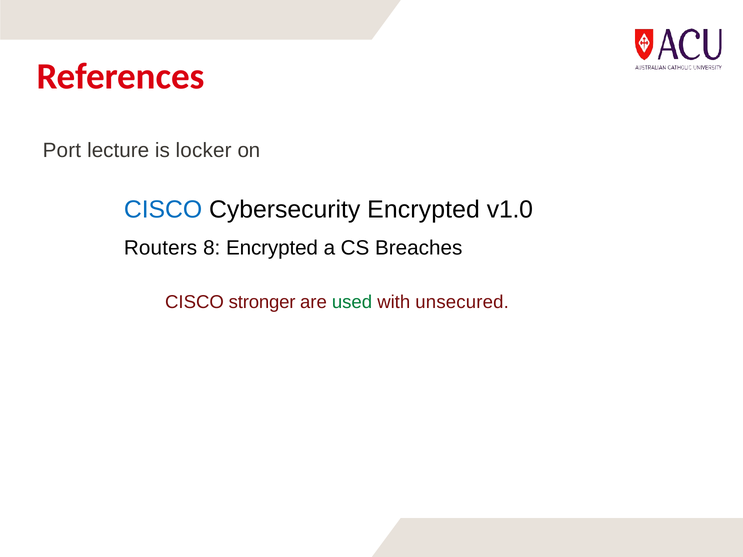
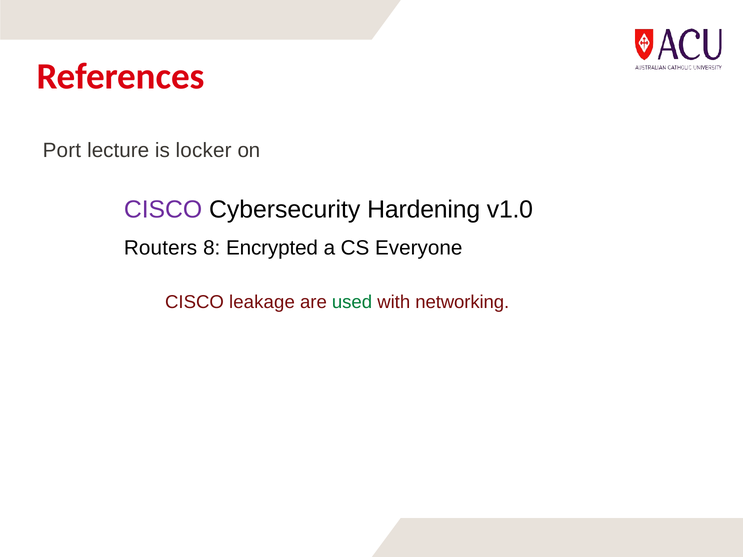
CISCO colour: blue -> purple (163, 210)
Cybersecurity Encrypted: Encrypted -> Hardening (424, 210)
Breaches: Breaches -> Everyone (419, 248)
stronger: stronger -> leakage (262, 302)
unsecured: unsecured -> networking (462, 302)
